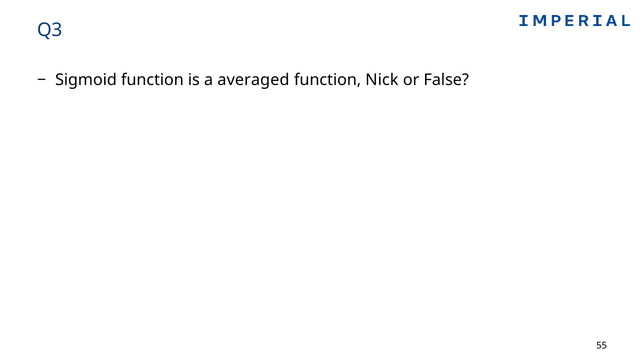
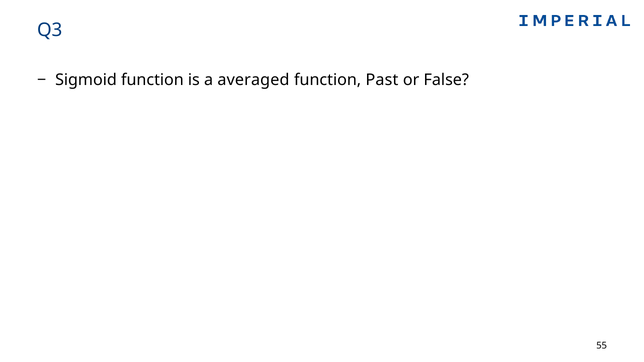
Nick: Nick -> Past (382, 80)
